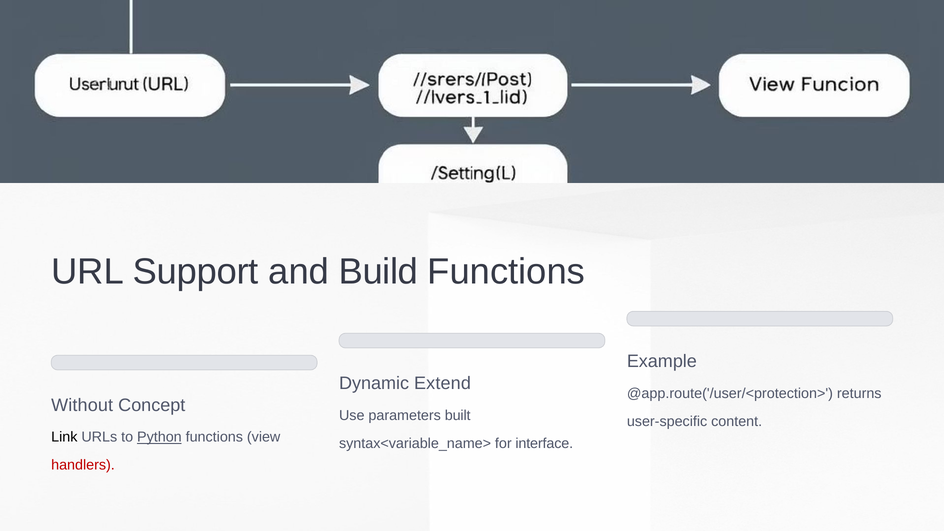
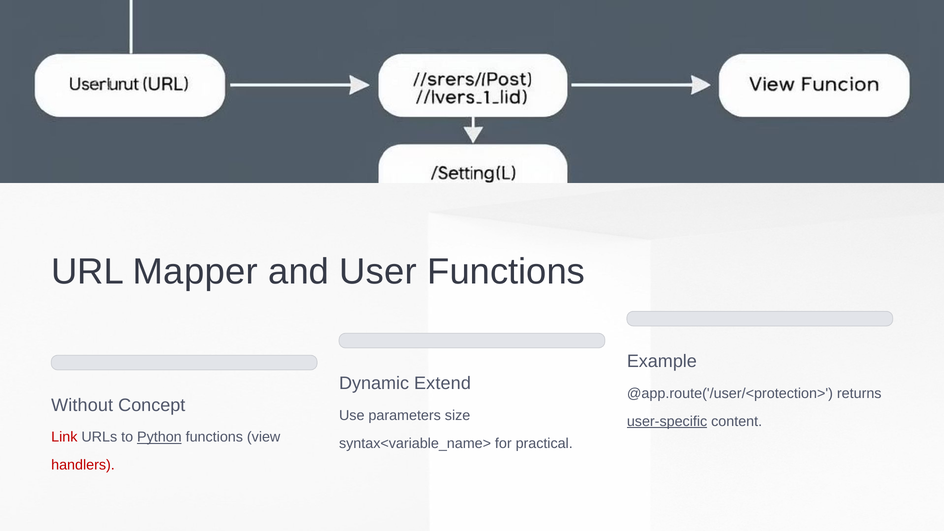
Support: Support -> Mapper (195, 272)
Build: Build -> User (378, 272)
built: built -> size (458, 415)
user-specific underline: none -> present (667, 421)
Link colour: black -> red (64, 437)
interface: interface -> practical (544, 443)
